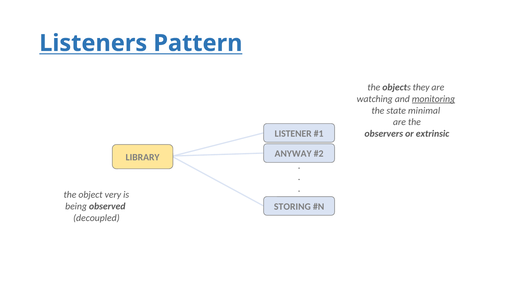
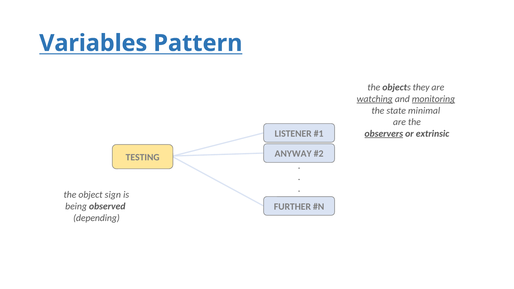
Listeners: Listeners -> Variables (93, 43)
watching underline: none -> present (375, 99)
observers underline: none -> present (384, 134)
LIBRARY: LIBRARY -> TESTING (143, 157)
very: very -> sign (113, 195)
STORING: STORING -> FURTHER (292, 207)
decoupled: decoupled -> depending (96, 218)
